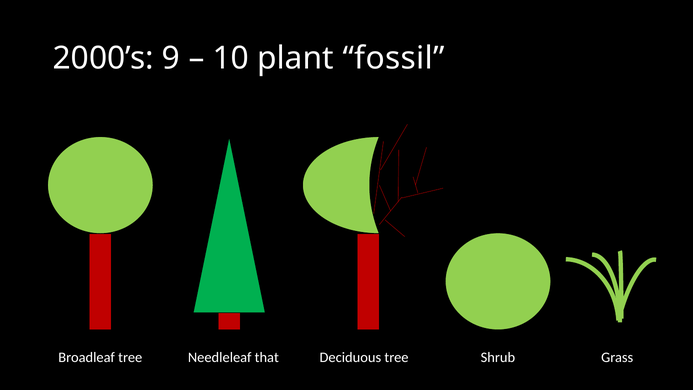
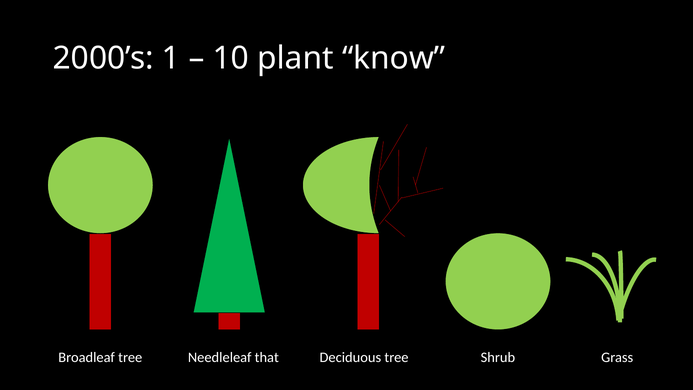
9: 9 -> 1 (171, 58)
fossil: fossil -> know (394, 58)
